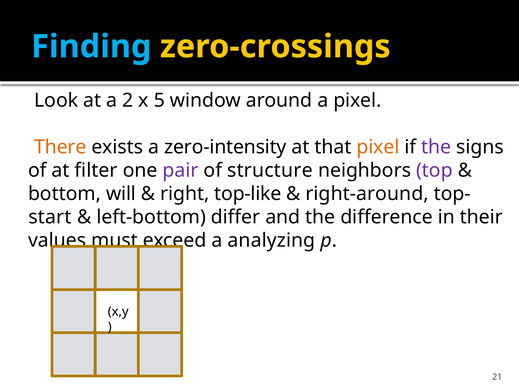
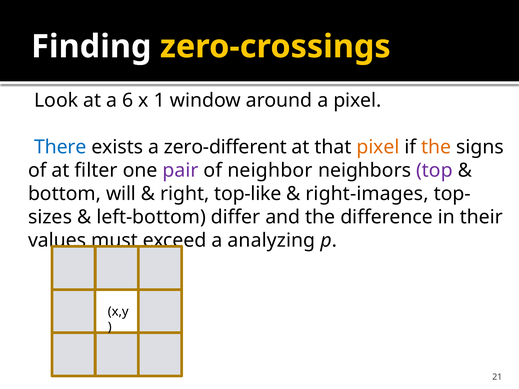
Finding colour: light blue -> white (91, 47)
2: 2 -> 6 (128, 100)
5: 5 -> 1 (159, 100)
There colour: orange -> blue (60, 147)
zero-intensity: zero-intensity -> zero-different (225, 147)
the colour: purple -> orange (436, 147)
structure: structure -> neighbor (270, 171)
right-around: right-around -> right-images (367, 194)
start: start -> sizes (50, 217)
